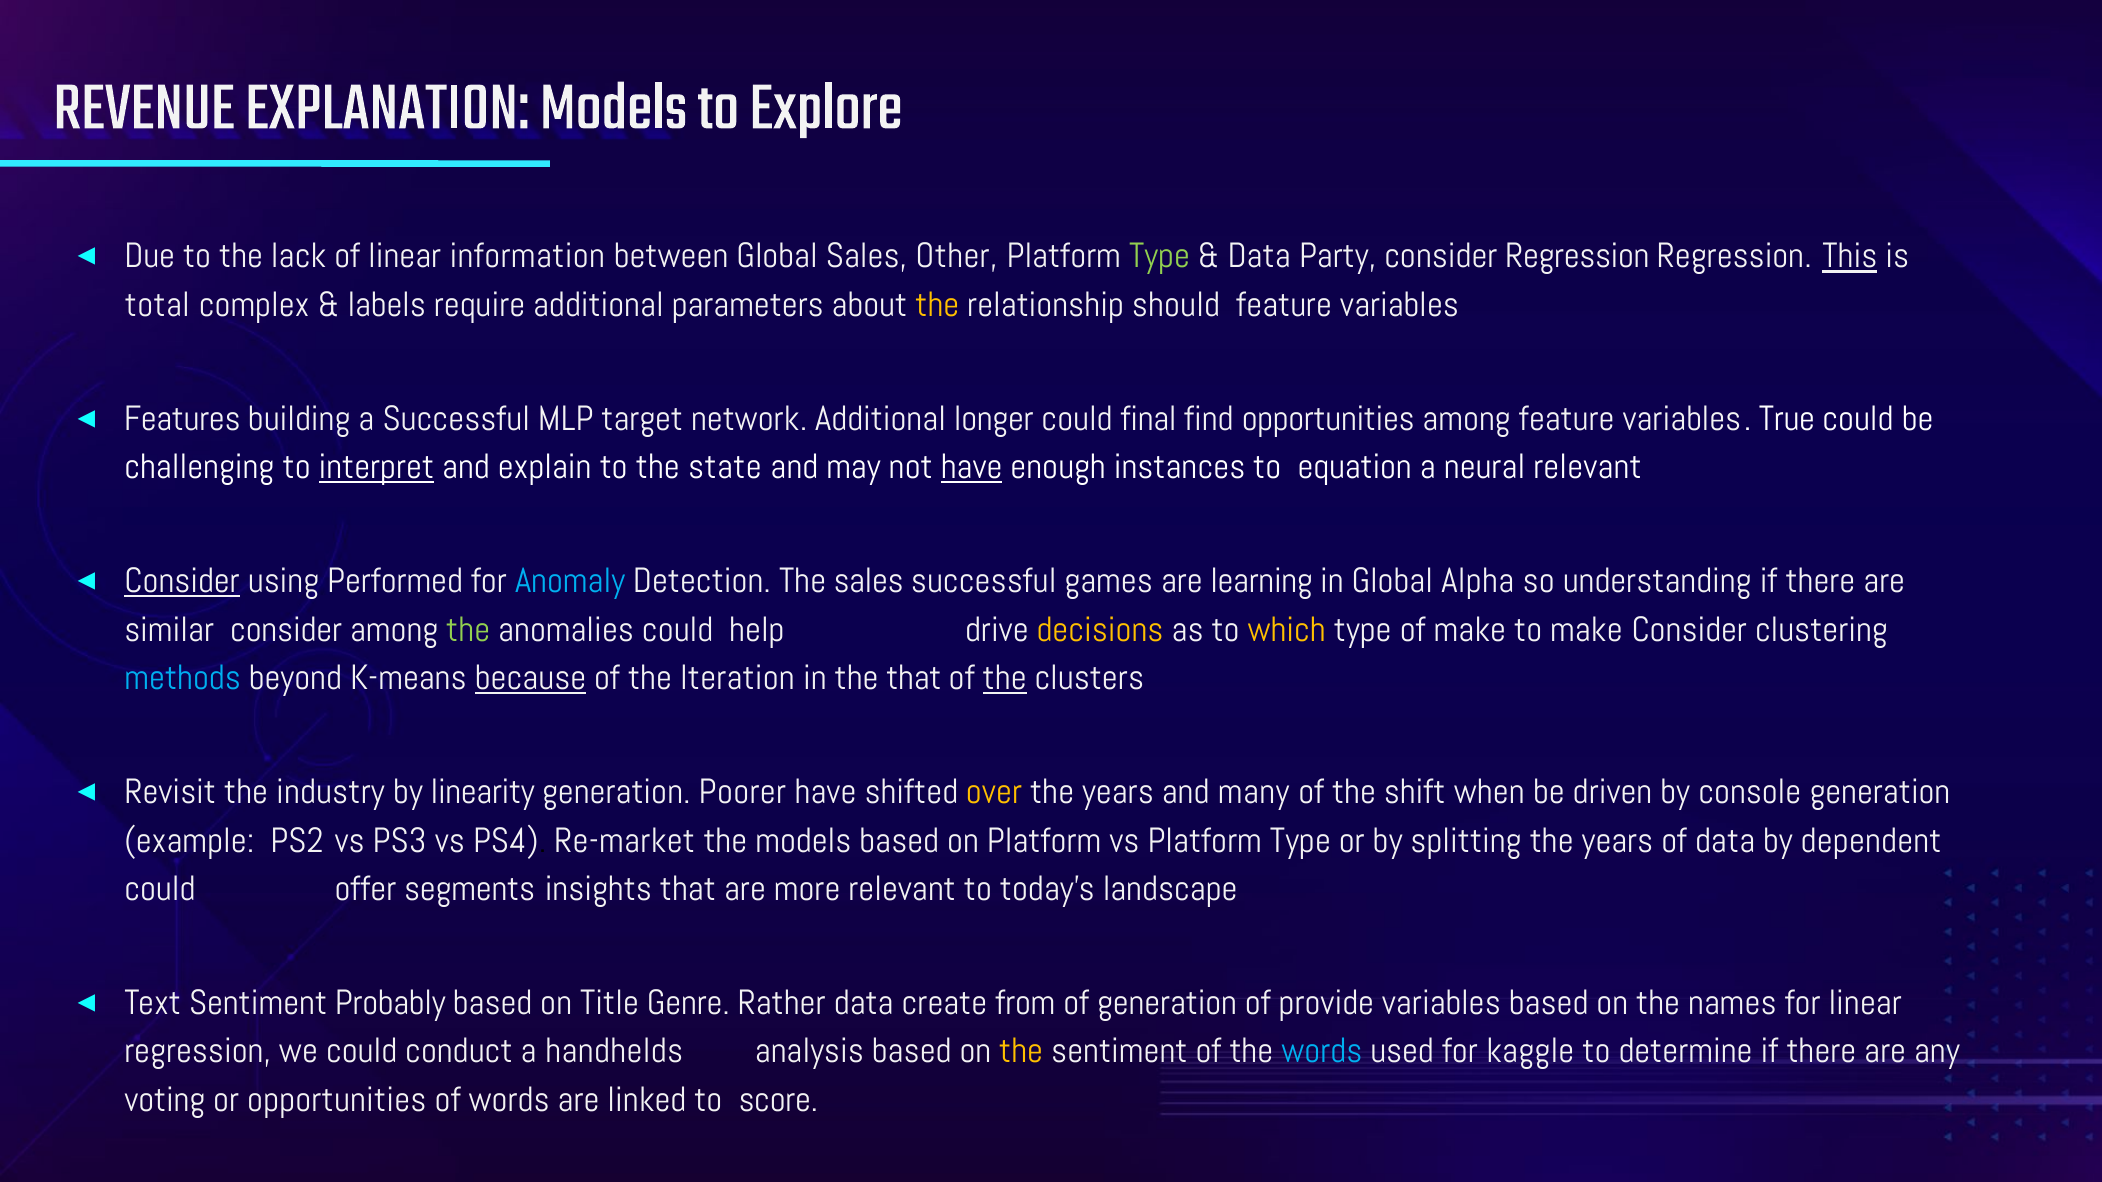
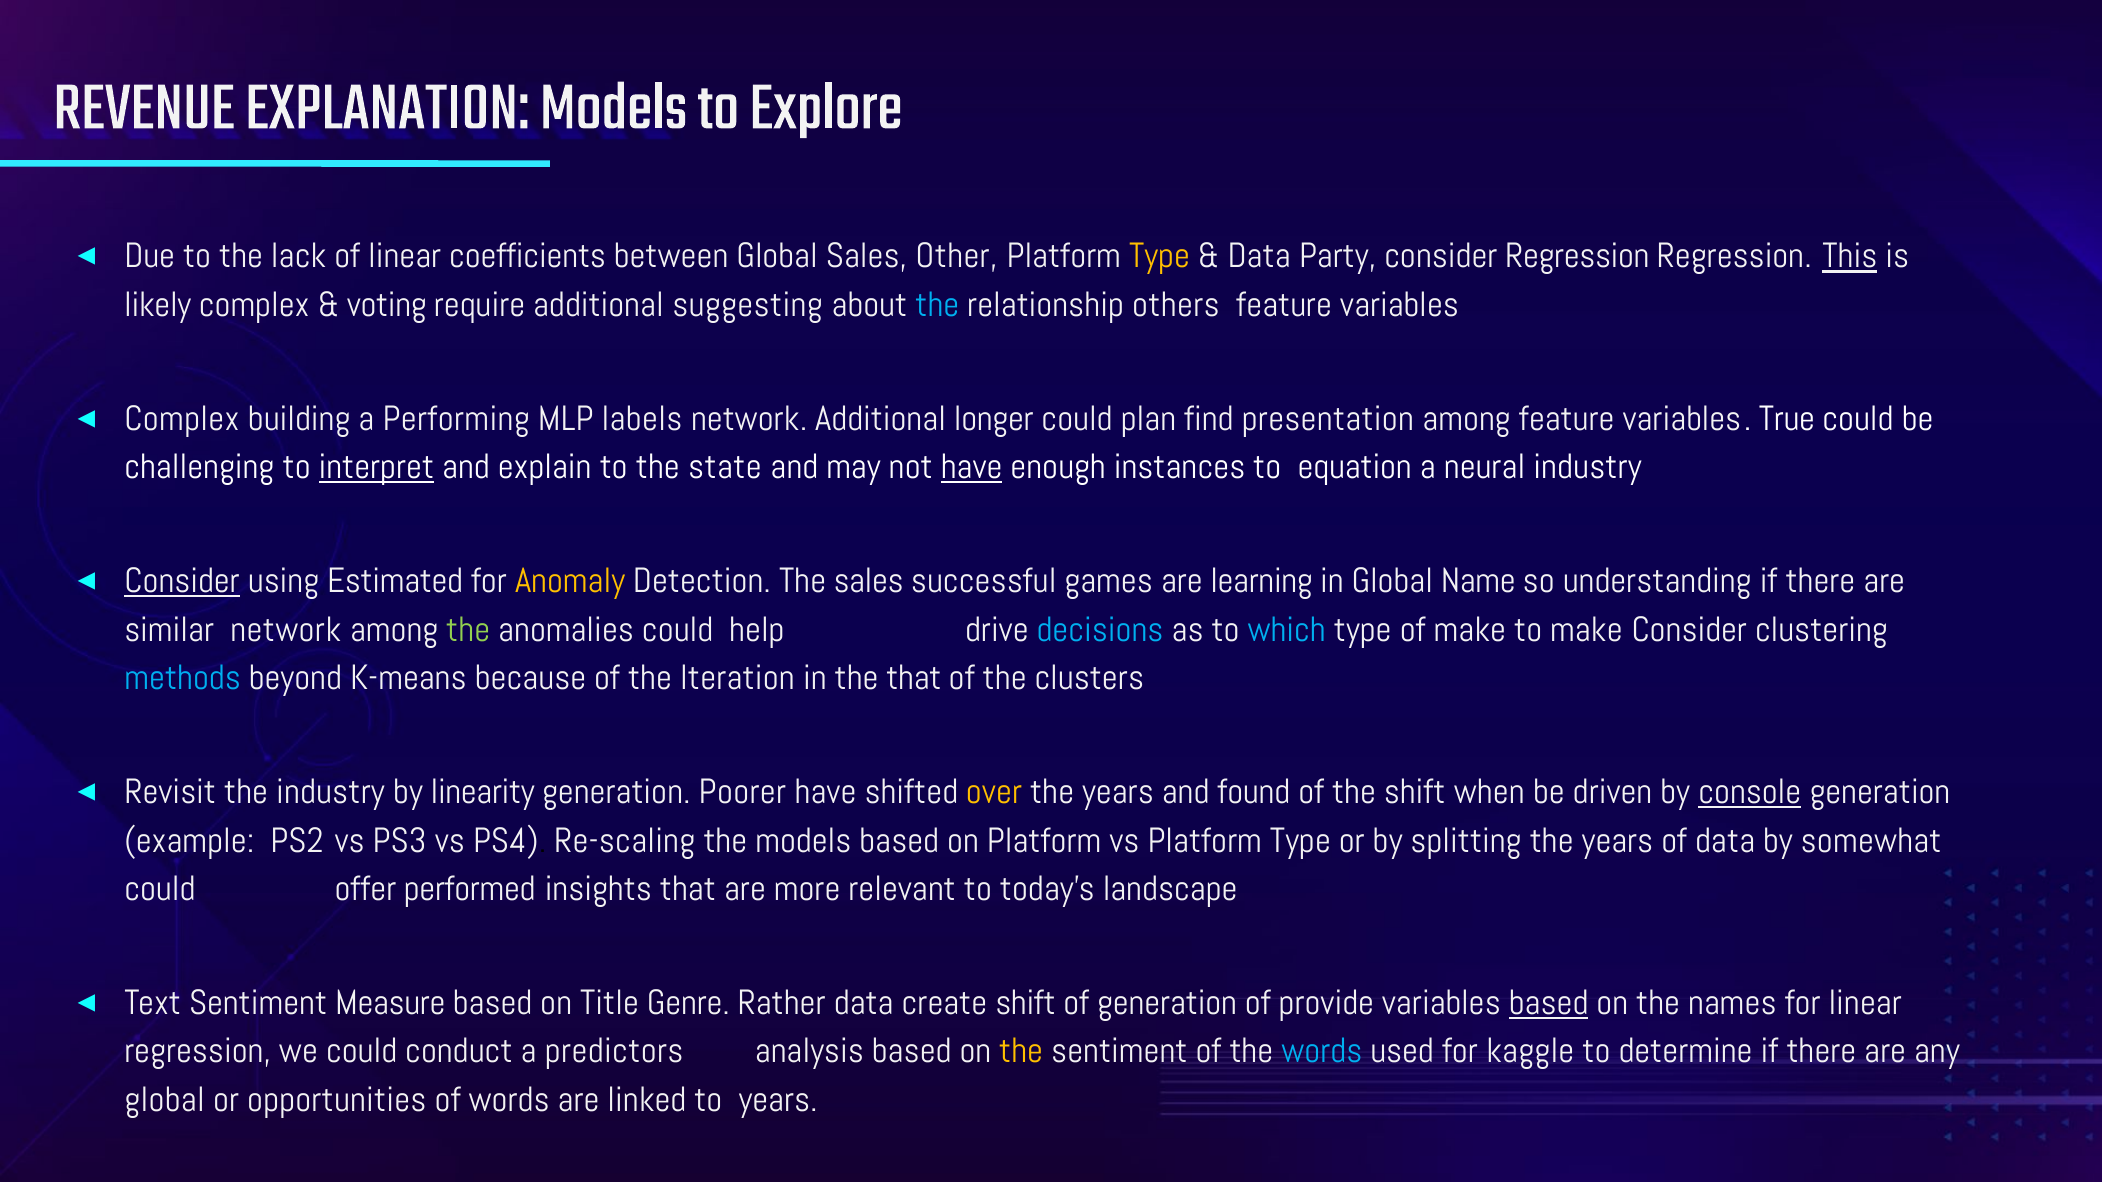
information: information -> coefficients (528, 256)
Type colour: light green -> yellow (1159, 256)
total: total -> likely (158, 305)
labels: labels -> voting (387, 305)
parameters: parameters -> suggesting (748, 305)
the colour: yellow -> light blue (937, 305)
should: should -> others (1176, 305)
Features: Features -> Complex (182, 419)
a Successful: Successful -> Performing (456, 419)
target: target -> labels (642, 419)
final: final -> plan (1148, 419)
find opportunities: opportunities -> presentation (1328, 419)
neural relevant: relevant -> industry (1587, 467)
Performed: Performed -> Estimated (395, 582)
Anomaly colour: light blue -> yellow (570, 582)
Alpha: Alpha -> Name (1478, 582)
similar consider: consider -> network (286, 630)
decisions colour: yellow -> light blue (1100, 630)
which colour: yellow -> light blue (1287, 630)
because underline: present -> none (531, 678)
the underline: present -> none (1005, 678)
many: many -> found (1254, 792)
console underline: none -> present (1750, 792)
Re-market: Re-market -> Re-scaling (625, 841)
dependent: dependent -> somewhat (1871, 841)
segments: segments -> performed (470, 889)
Probably: Probably -> Measure (390, 1003)
create from: from -> shift (1026, 1003)
based underline: none -> present (1549, 1003)
handhelds: handhelds -> predictors (614, 1052)
voting: voting -> global (165, 1100)
to score: score -> years (778, 1100)
